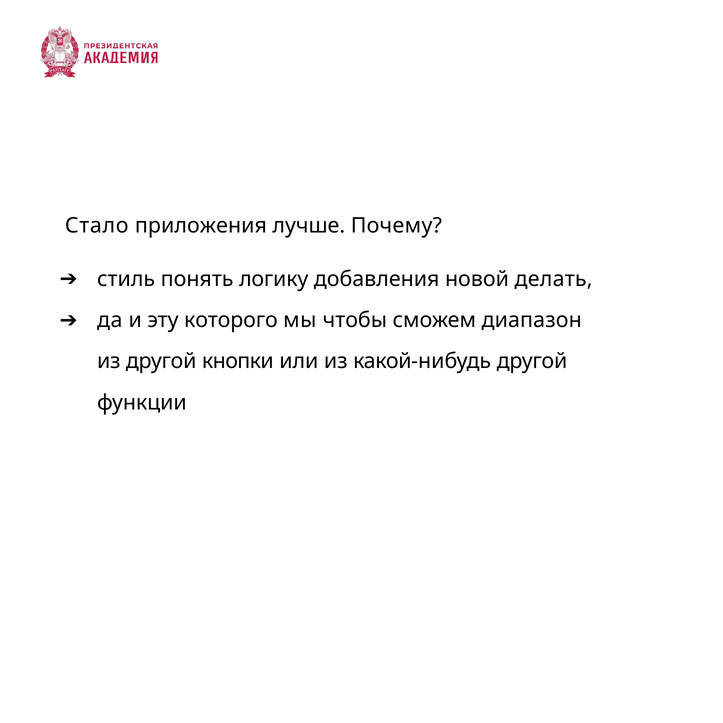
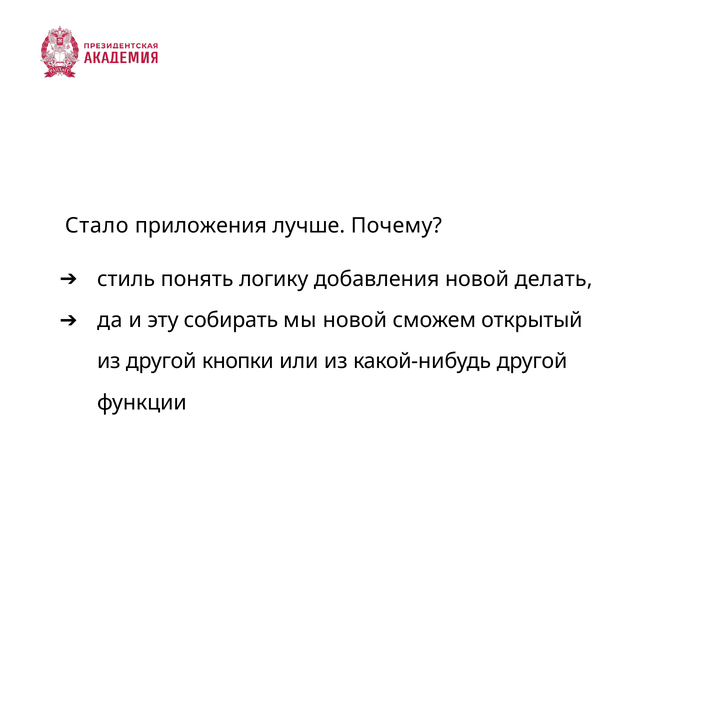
которого: которого -> собирать (231, 320)
мы чтобы: чтобы -> новой (355, 320)
диапазон: диапазон -> открытый (532, 320)
